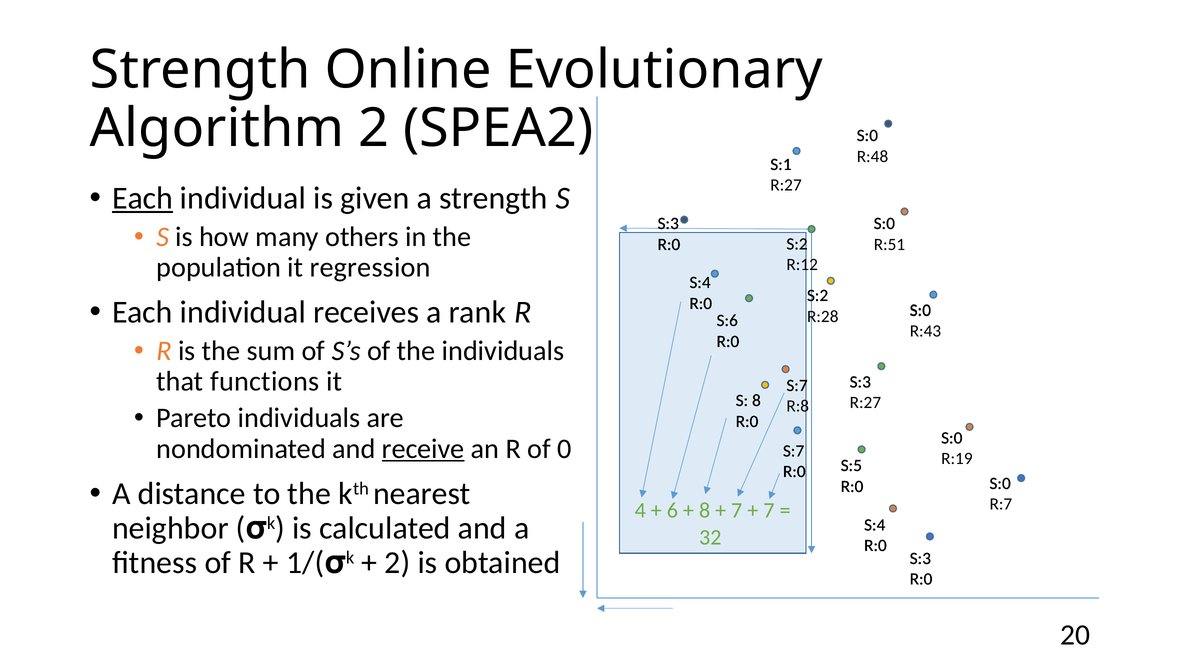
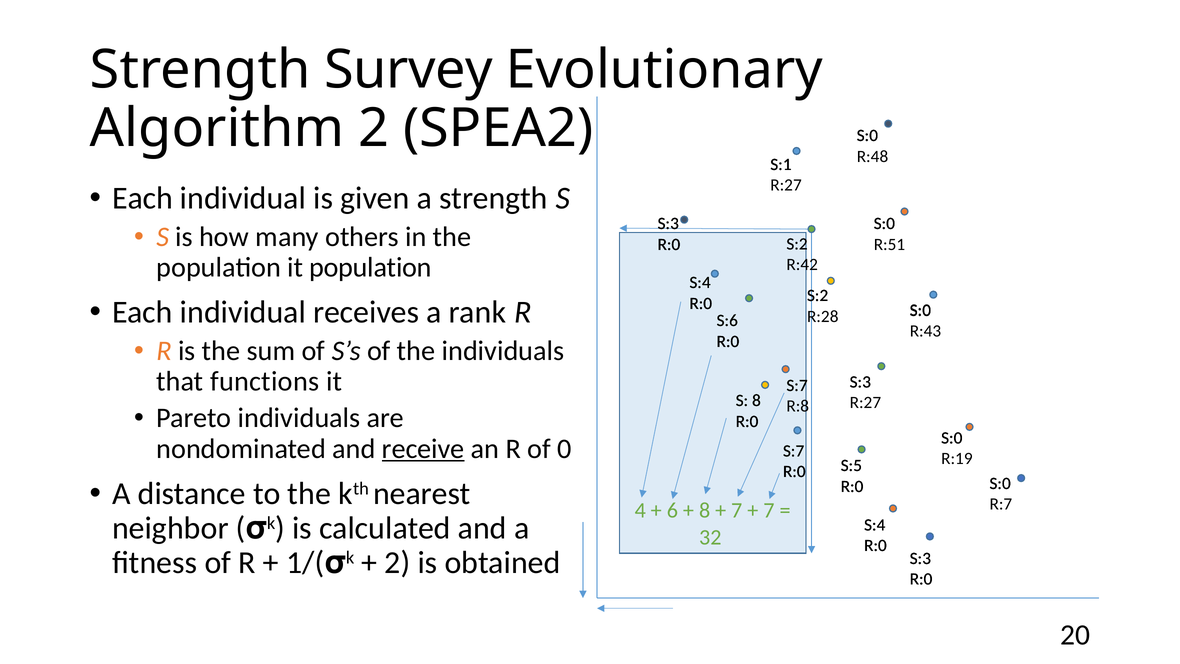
Online: Online -> Survey (408, 70)
Each underline: present -> none (142, 198)
it regression: regression -> population (370, 267)
R:12: R:12 -> R:42 (802, 265)
